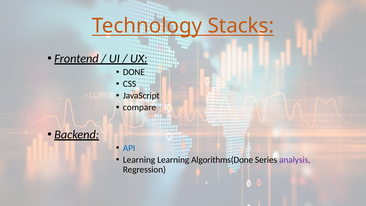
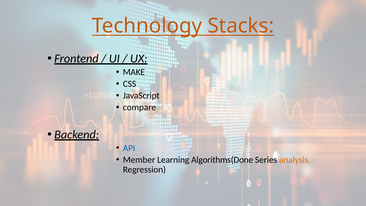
DONE: DONE -> MAKE (134, 72)
Learning: Learning -> Member (139, 160)
analysis colour: purple -> orange (295, 160)
